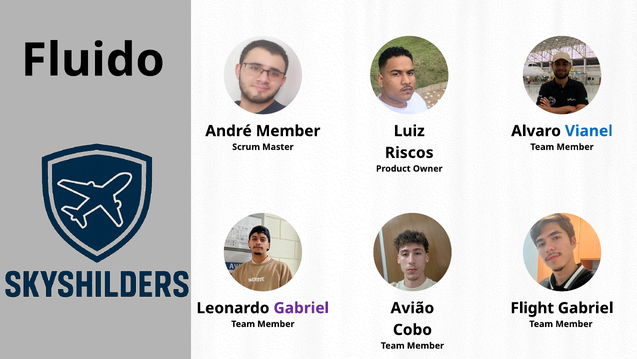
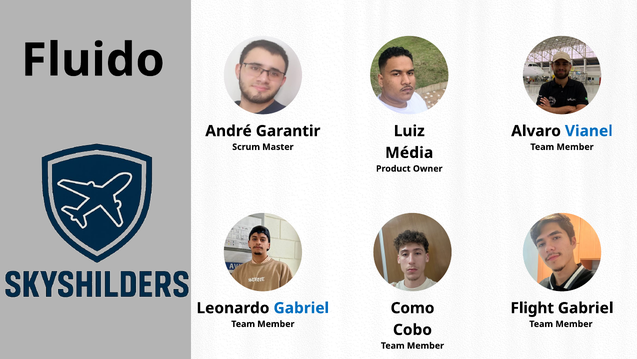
André Member: Member -> Garantir (288, 131)
Riscos: Riscos -> Média (409, 152)
Gabriel colour: purple -> blue (301, 308)
Avião: Avião -> Como (413, 308)
